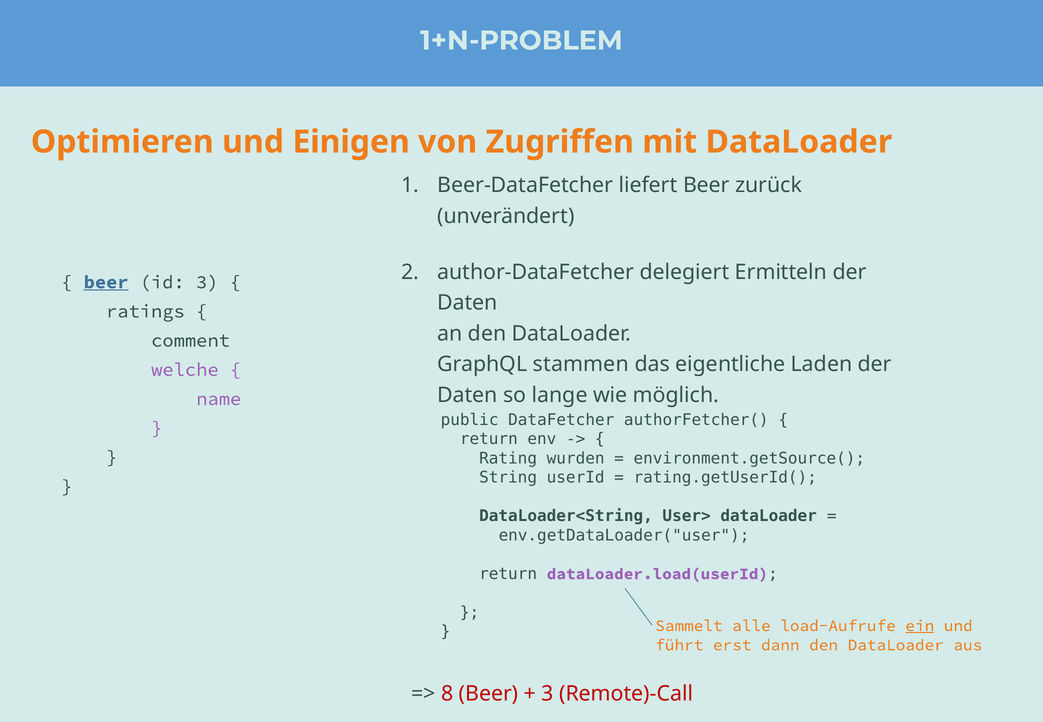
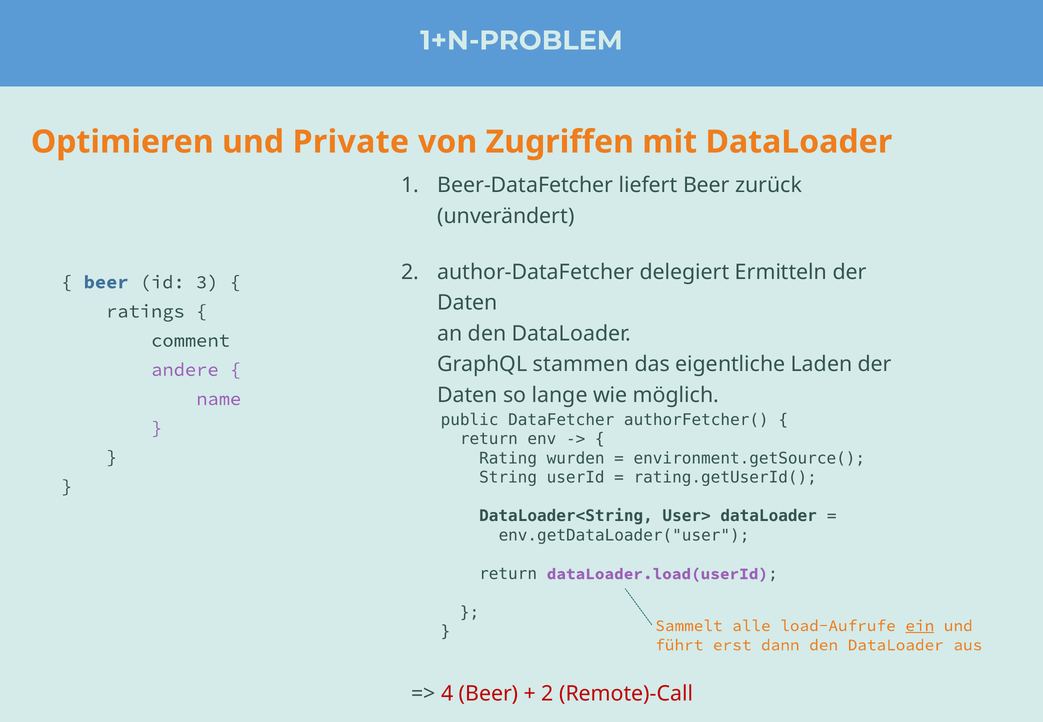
Einigen: Einigen -> Private (351, 142)
beer underline: present -> none (106, 282)
welche: welche -> andere (185, 370)
8: 8 -> 4 (447, 694)
3: 3 -> 2 (548, 694)
